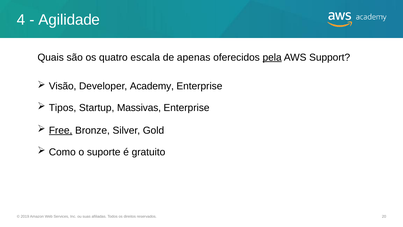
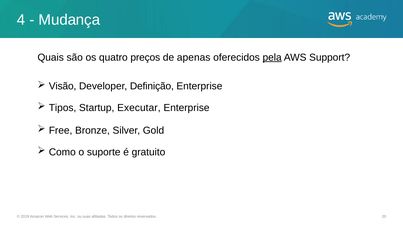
Agilidade: Agilidade -> Mudança (69, 20)
escala: escala -> preços (145, 57)
Academy: Academy -> Definição (152, 86)
Massivas: Massivas -> Executar (139, 108)
Free underline: present -> none (61, 130)
